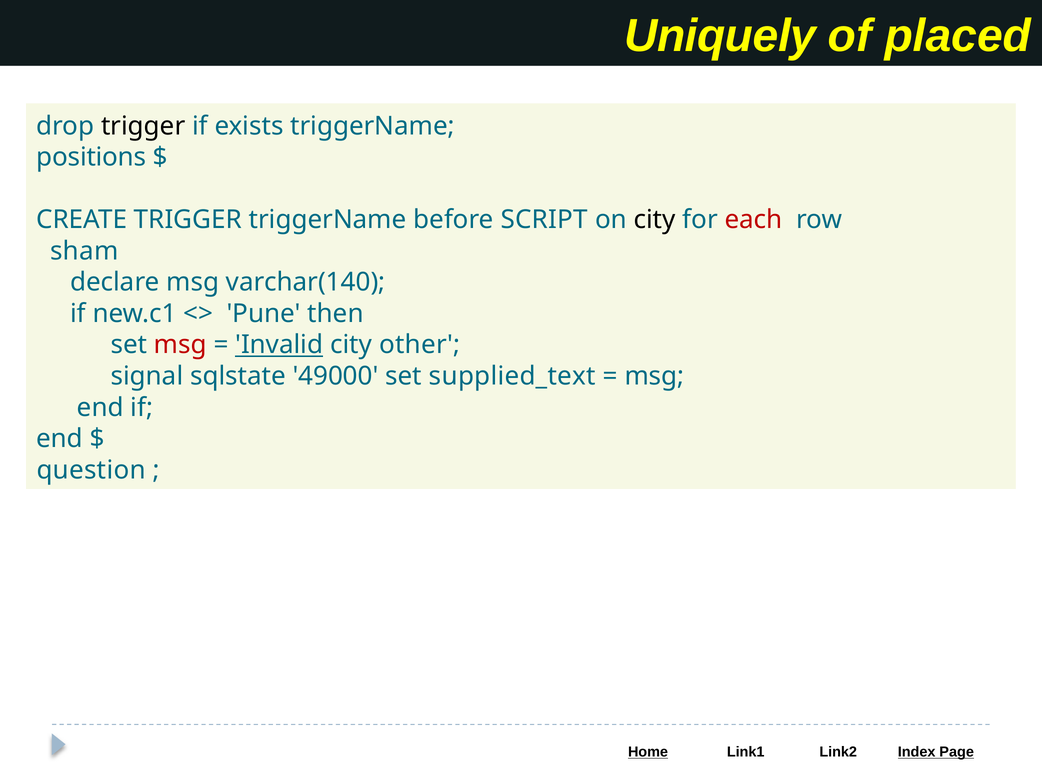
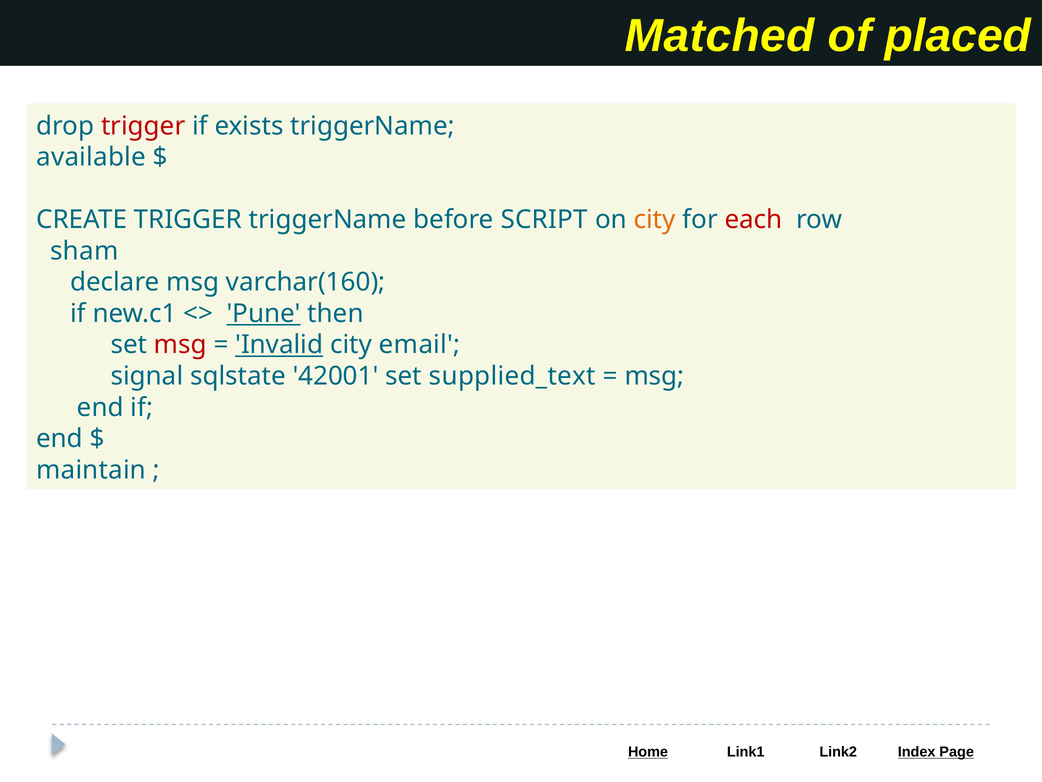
Uniquely: Uniquely -> Matched (720, 36)
trigger colour: black -> red (143, 126)
positions: positions -> available (91, 157)
city colour: black -> orange (655, 220)
varchar(140: varchar(140 -> varchar(160 (306, 282)
Pune underline: none -> present (264, 313)
other: other -> email (420, 345)
49000: 49000 -> 42001 (336, 376)
question: question -> maintain (91, 470)
